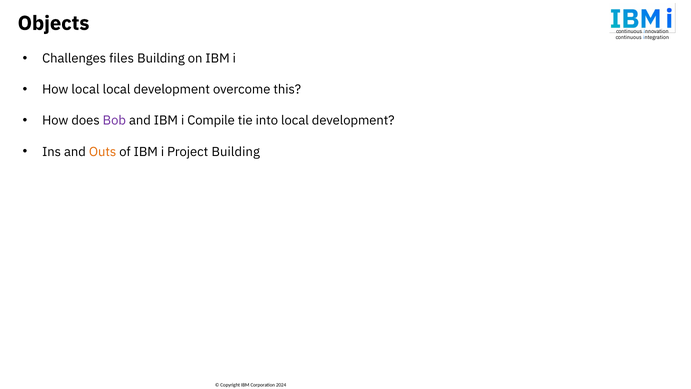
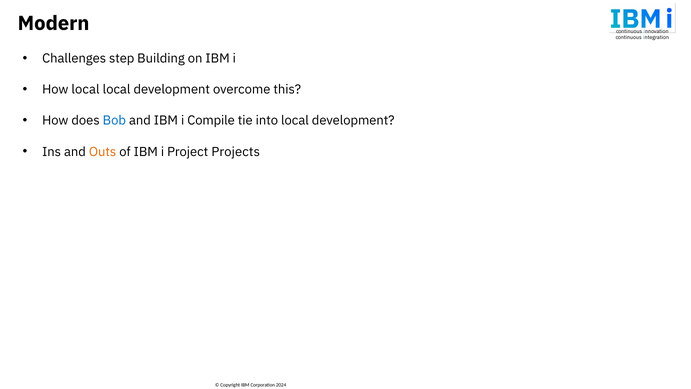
Objects: Objects -> Modern (53, 23)
files: files -> step (122, 58)
Bob colour: purple -> blue (114, 121)
Project Building: Building -> Projects (236, 152)
